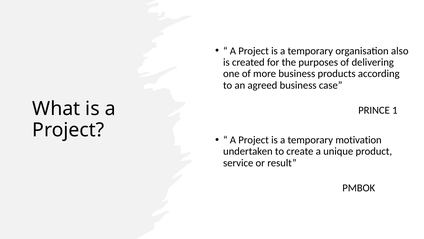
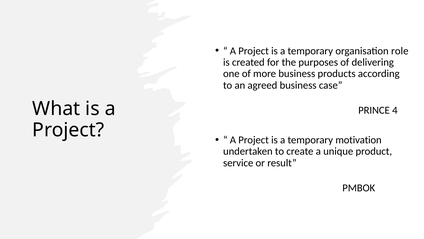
also: also -> role (400, 51)
1: 1 -> 4 (395, 110)
